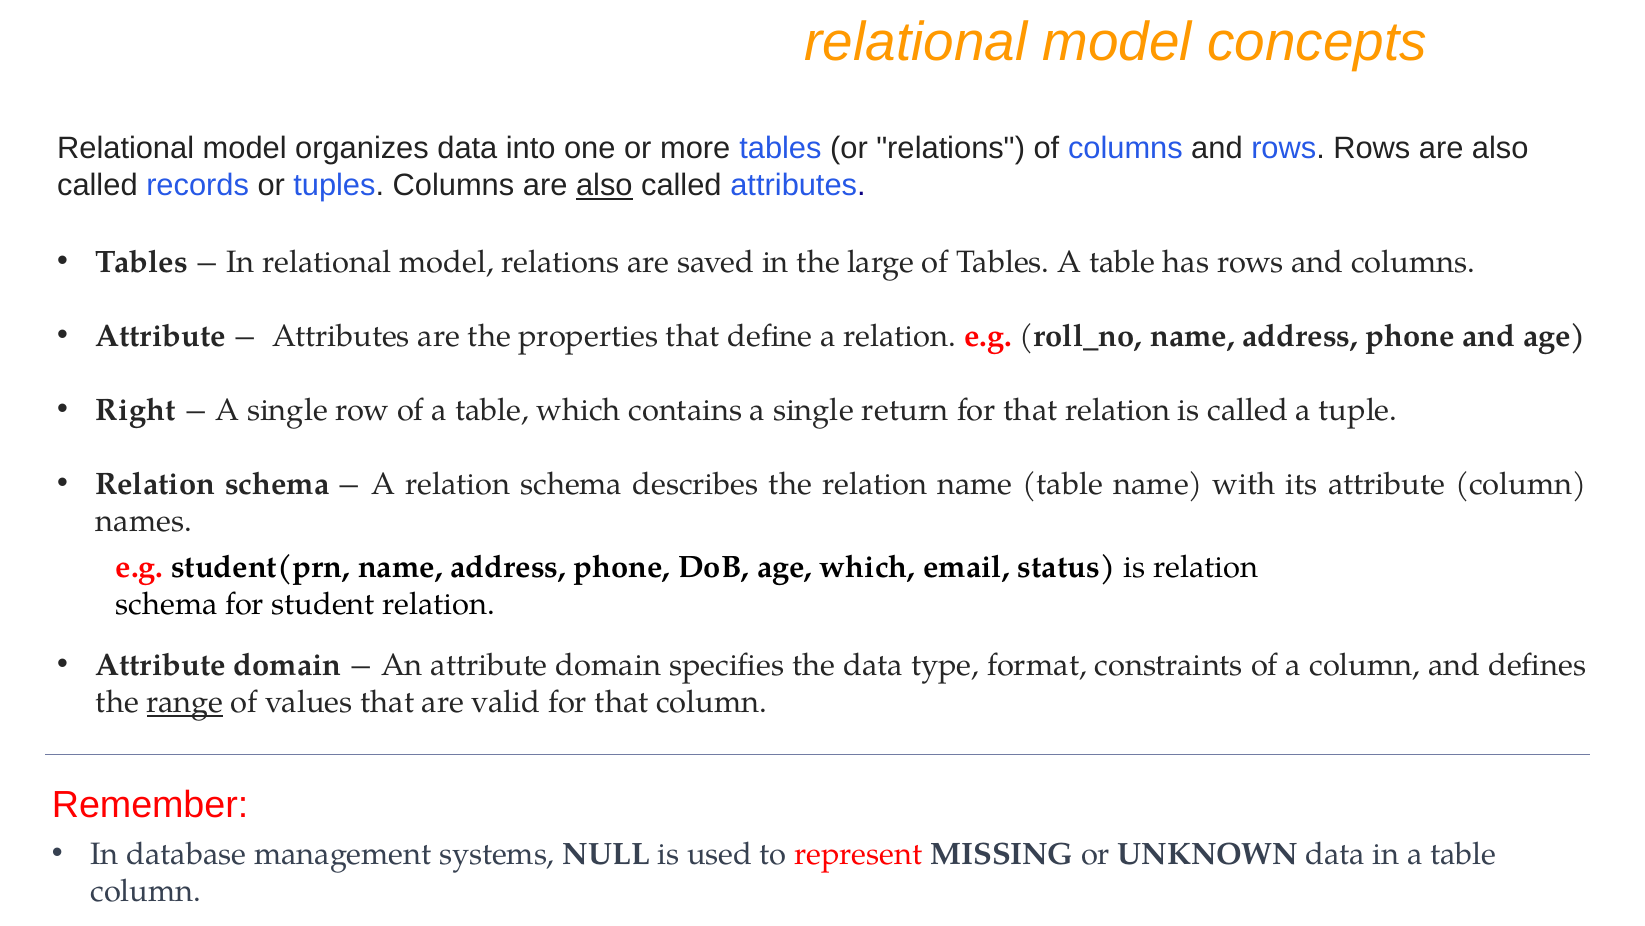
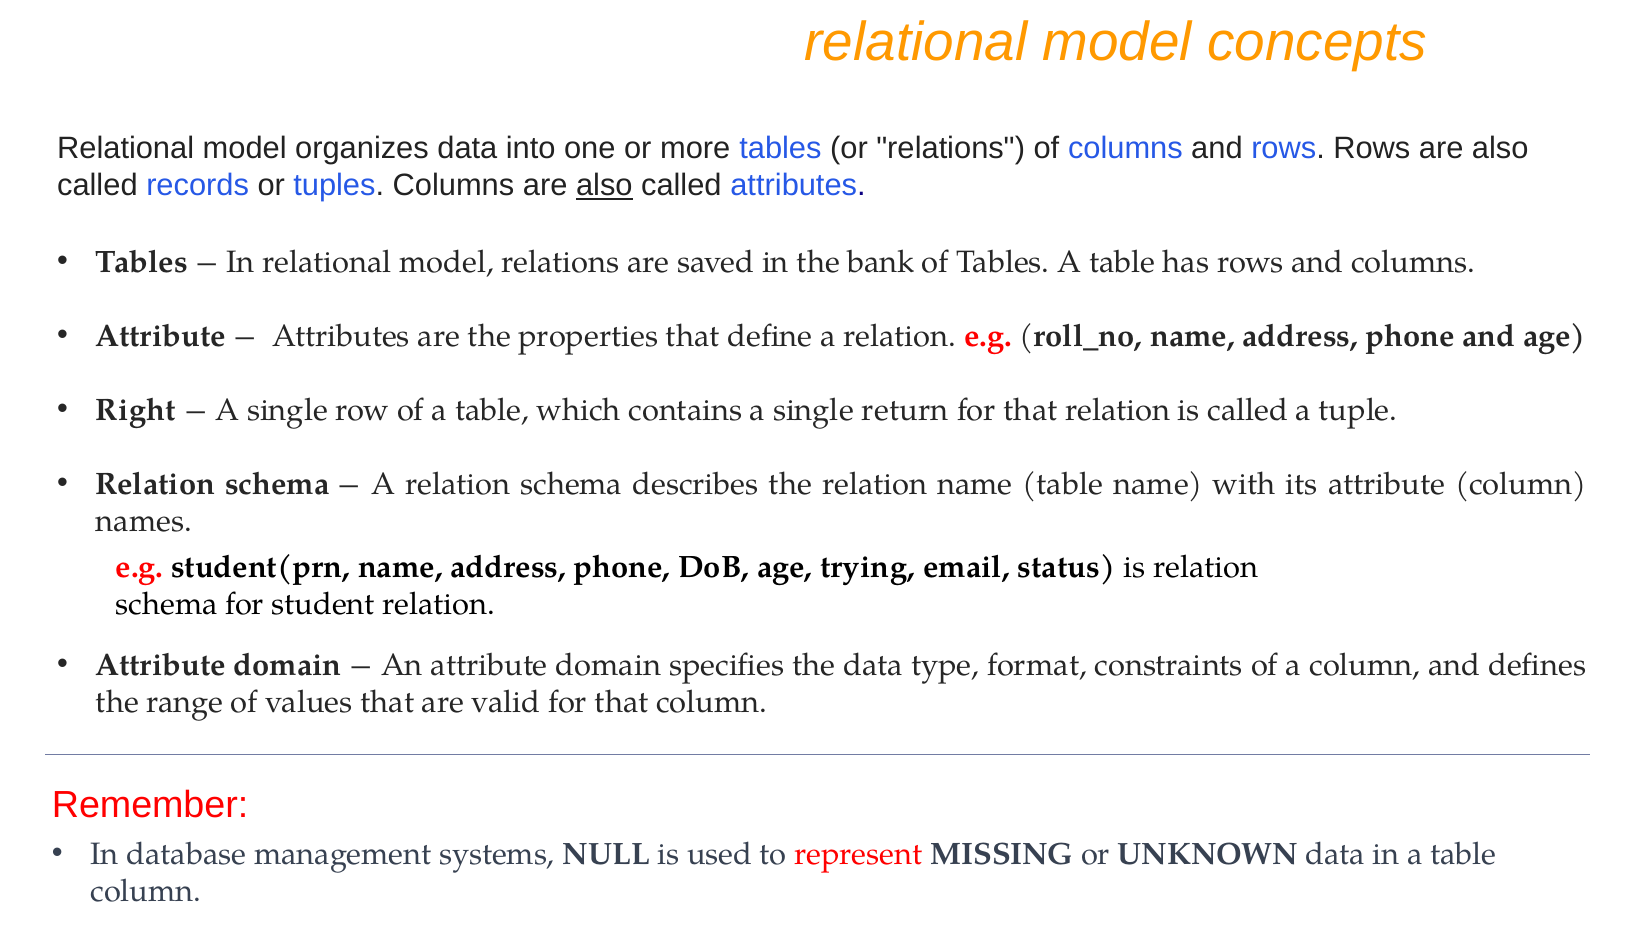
large: large -> bank (881, 262)
age which: which -> trying (868, 567)
range underline: present -> none (185, 702)
